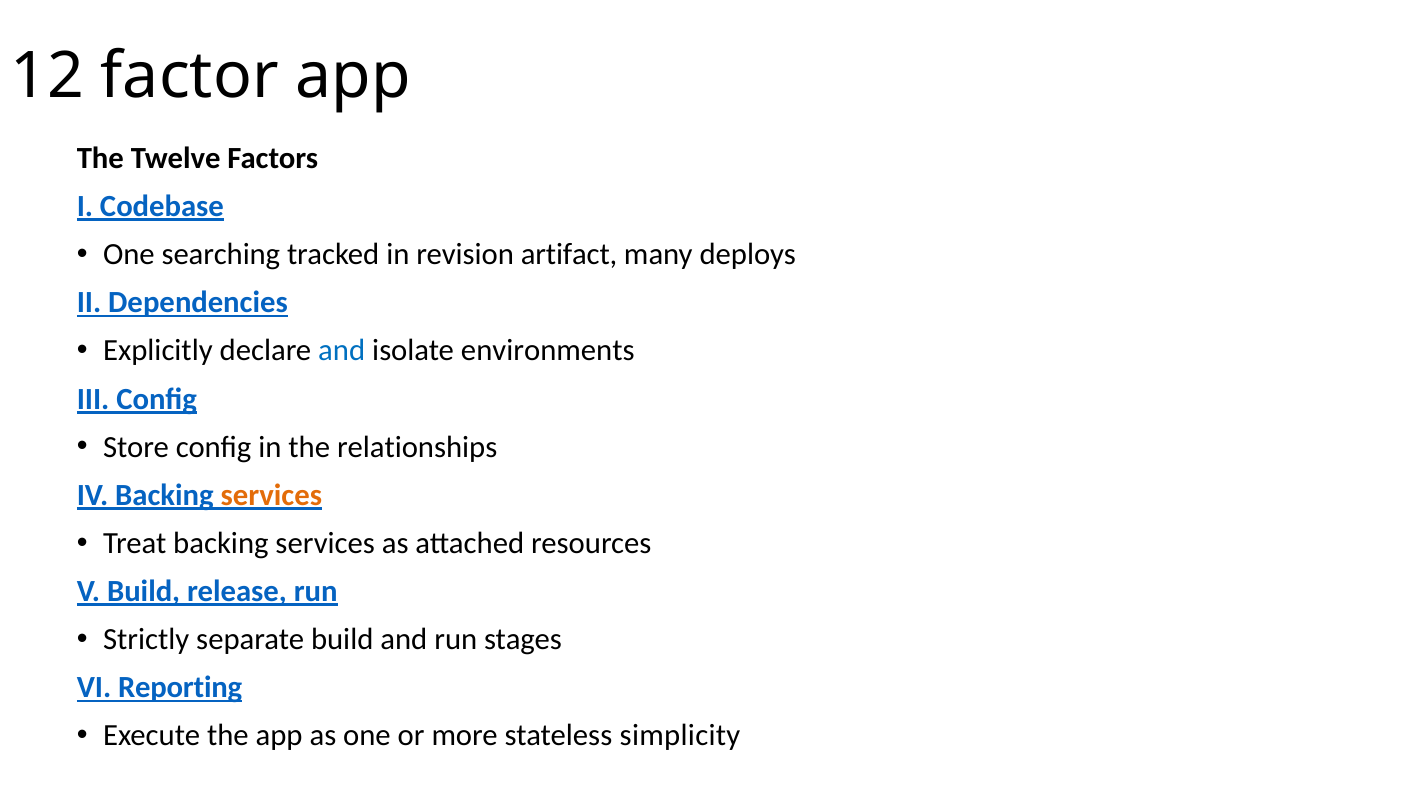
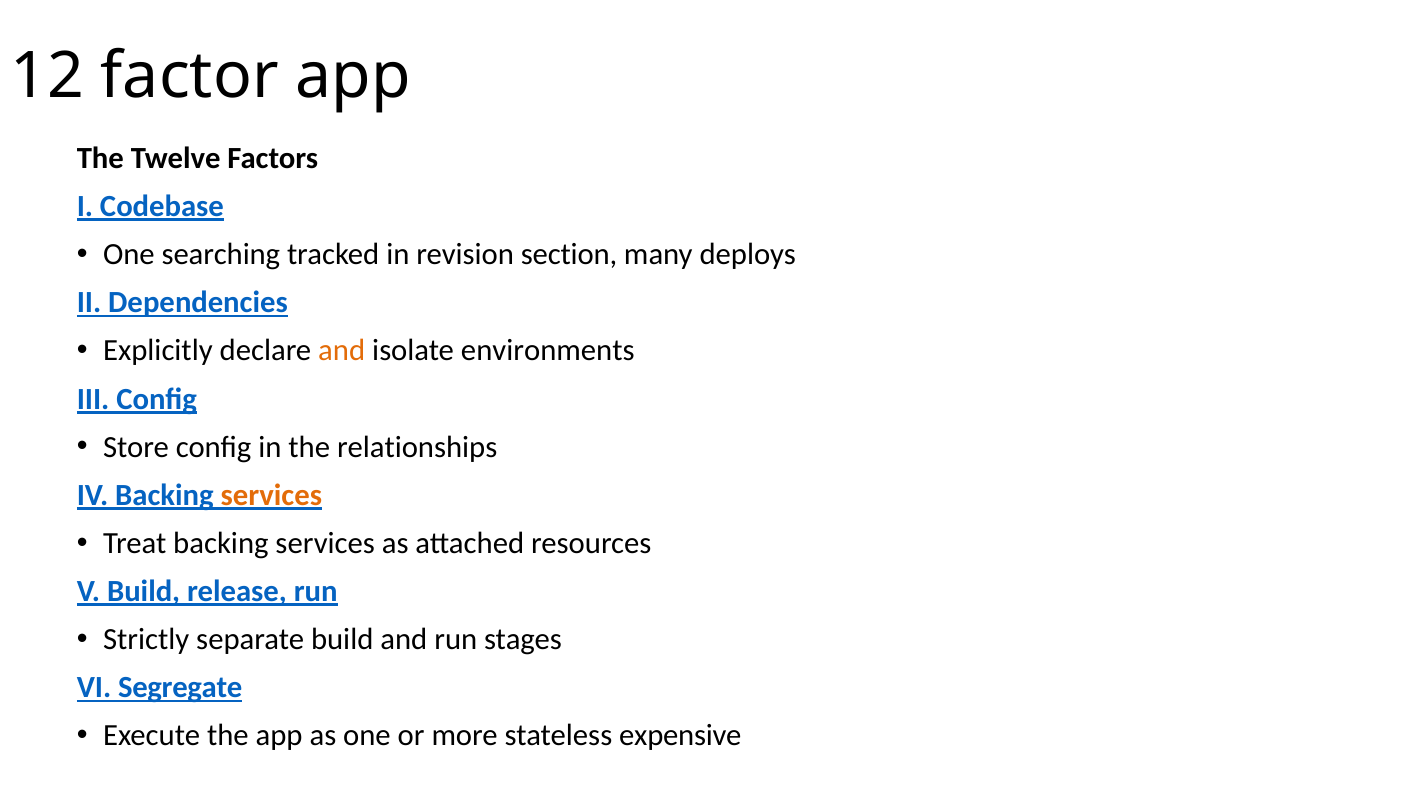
artifact: artifact -> section (569, 254)
and colour: blue -> orange (342, 351)
Reporting: Reporting -> Segregate (180, 688)
simplicity: simplicity -> expensive (680, 735)
